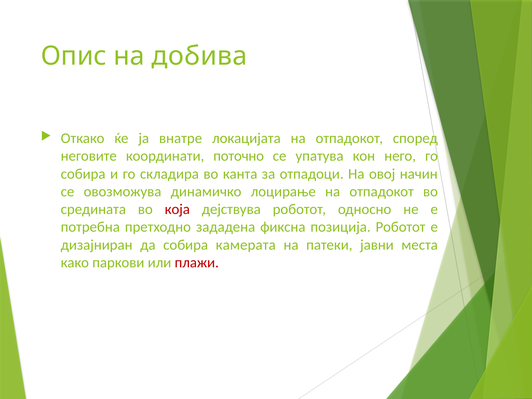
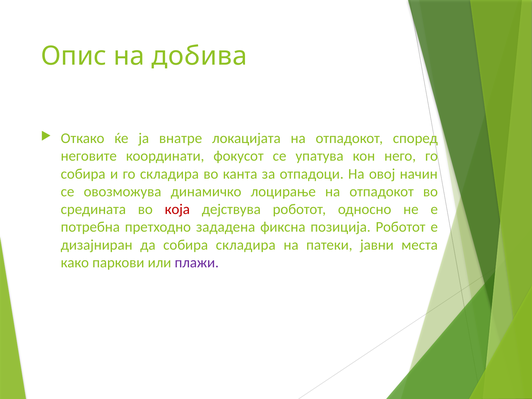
поточно: поточно -> фокусот (239, 156)
собира камерата: камерата -> складира (246, 245)
плажи colour: red -> purple (197, 263)
